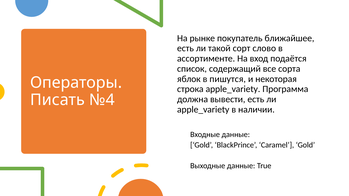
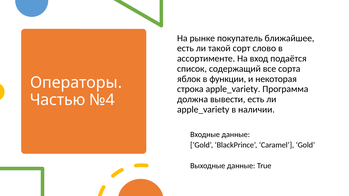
пишутся: пишутся -> функции (228, 79)
Писать: Писать -> Частью (58, 100)
